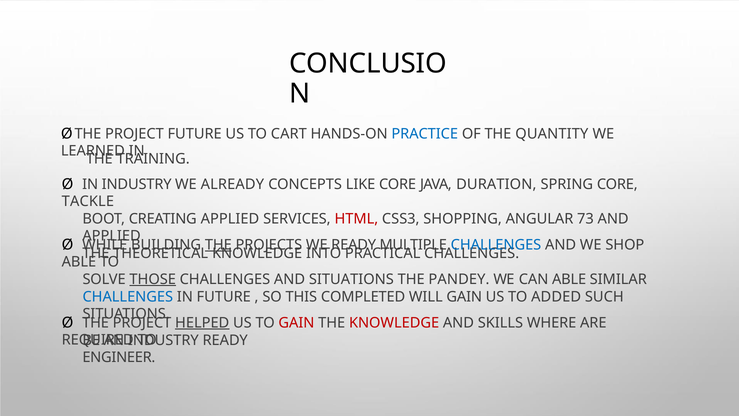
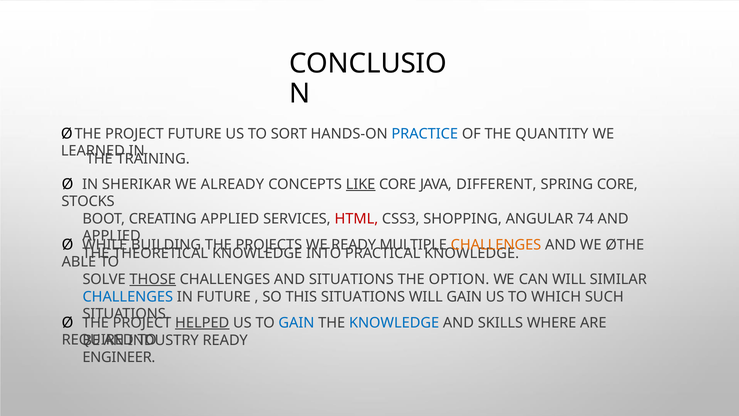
CART: CART -> SORT (289, 134)
IN INDUSTRY: INDUSTRY -> SHERIKAR (137, 184)
LIKE underline: none -> present (361, 184)
DURATION: DURATION -> DIFFERENT (496, 184)
TACKLE: TACKLE -> STOCKS (88, 201)
73: 73 -> 74 (585, 219)
THE underline: present -> none (218, 245)
CHALLENGES colour: blue -> orange (496, 245)
WE SHOP: SHOP -> ØTHE (625, 245)
PRACTICAL CHALLENGES: CHALLENGES -> KNOWLEDGE (472, 253)
PANDEY: PANDEY -> OPTION (459, 279)
CAN ABLE: ABLE -> WILL (569, 279)
THIS COMPLETED: COMPLETED -> SITUATIONS (363, 297)
ADDED: ADDED -> WHICH (556, 297)
GAIN colour: red -> blue (296, 322)
KNOWLEDGE colour: red -> blue (394, 322)
